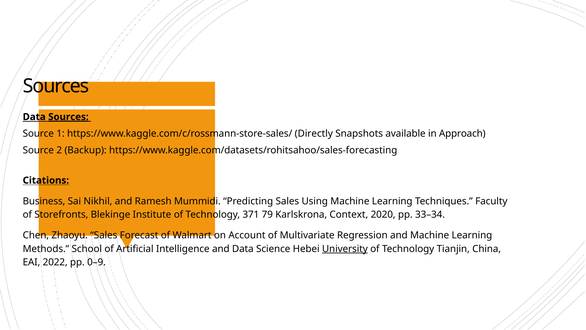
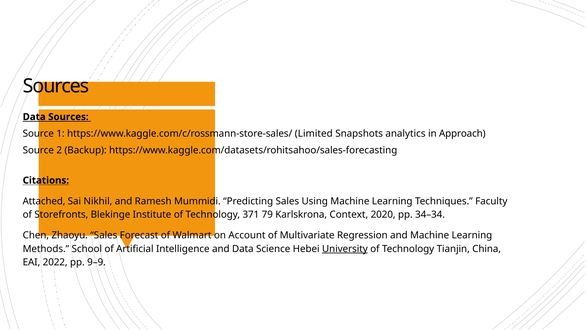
Sources underline: present -> none (68, 117)
Directly: Directly -> Limited (314, 133)
available: available -> analytics (405, 133)
Business: Business -> Attached (44, 201)
33–34: 33–34 -> 34–34 (430, 214)
0–9: 0–9 -> 9–9 (97, 262)
